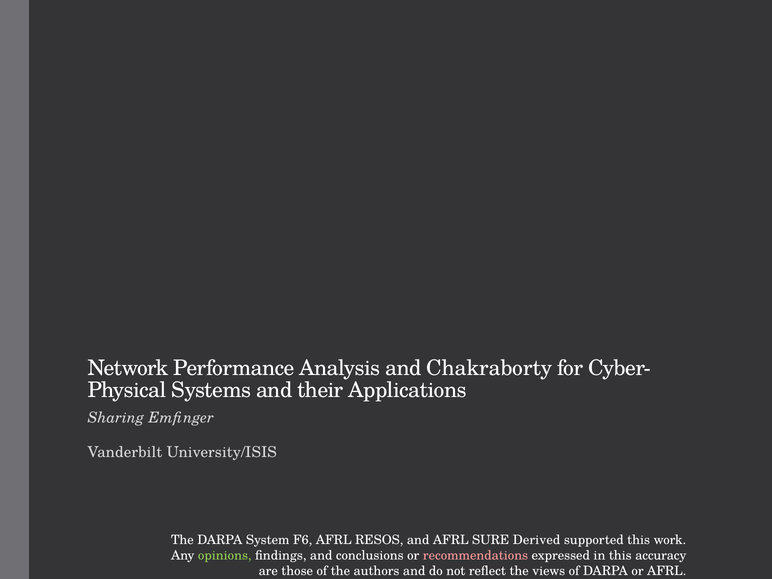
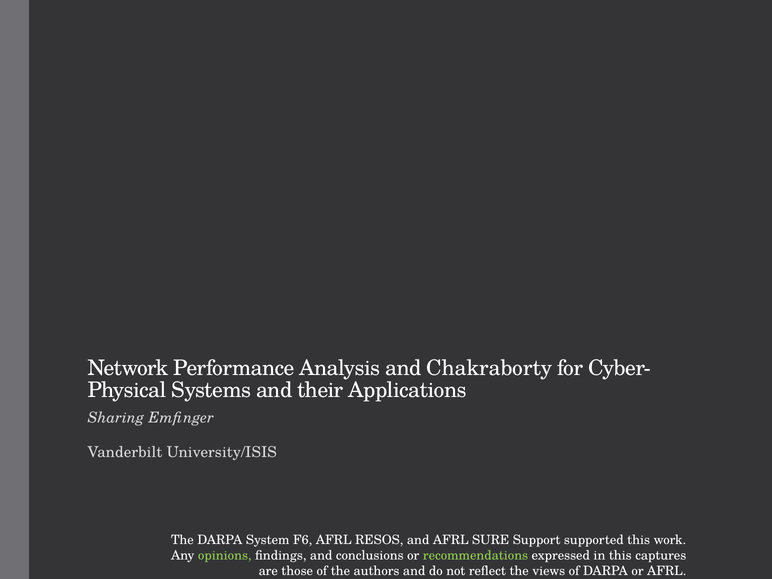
Derived: Derived -> Support (537, 540)
recommendations colour: pink -> light green (476, 555)
accuracy: accuracy -> captures (661, 555)
